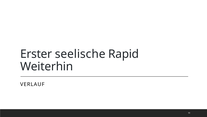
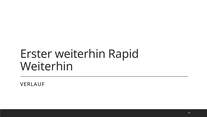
Erster seelische: seelische -> weiterhin (80, 54)
